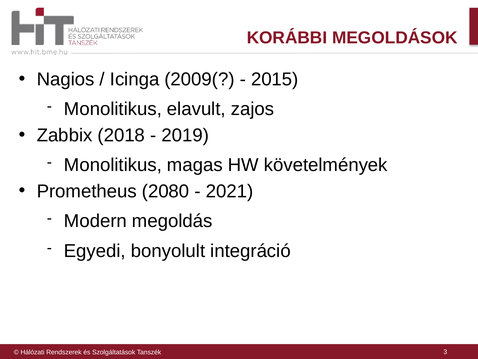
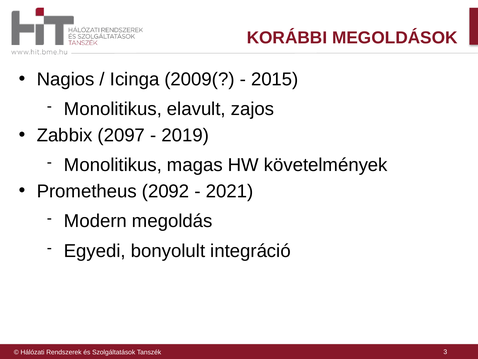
2018: 2018 -> 2097 (121, 135)
2080: 2080 -> 2092 (166, 191)
